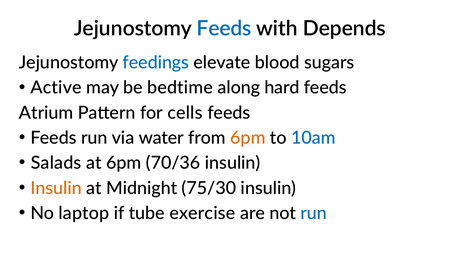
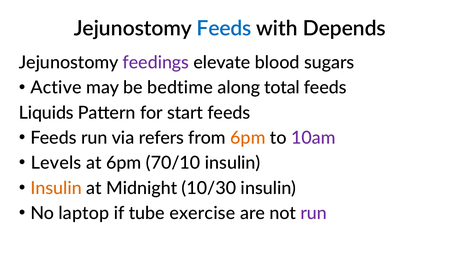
feedings colour: blue -> purple (156, 63)
hard: hard -> total (282, 88)
Atrium: Atrium -> Liquids (46, 113)
cells: cells -> start (185, 113)
water: water -> refers (161, 138)
10am colour: blue -> purple (313, 138)
Salads: Salads -> Levels (56, 163)
70/36: 70/36 -> 70/10 (173, 163)
75/30: 75/30 -> 10/30 (209, 188)
run colour: blue -> purple (314, 213)
